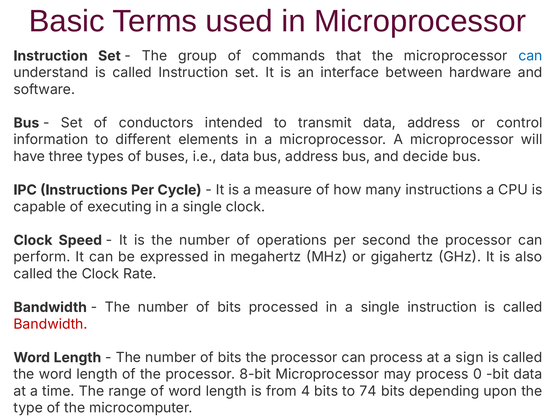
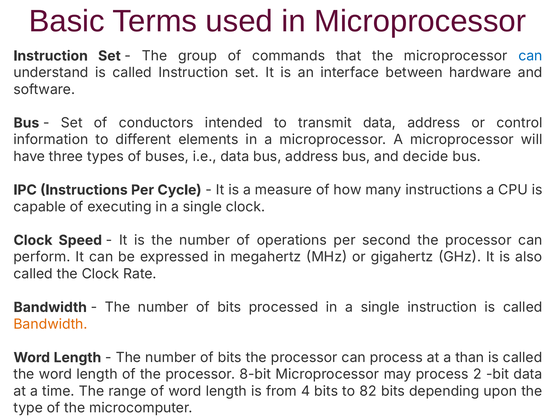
Bandwidth colour: red -> orange (51, 324)
sign: sign -> than (470, 358)
0: 0 -> 2 (477, 375)
74: 74 -> 82 (368, 391)
